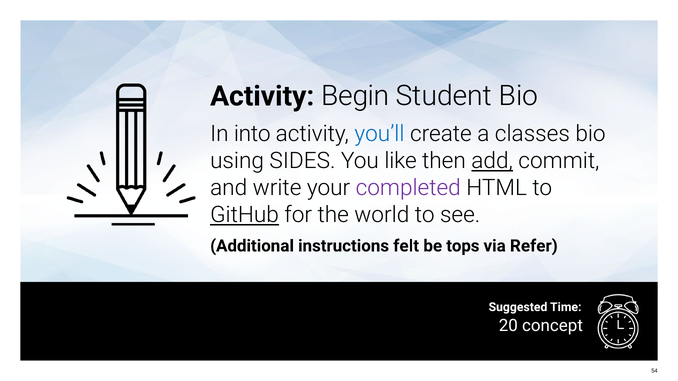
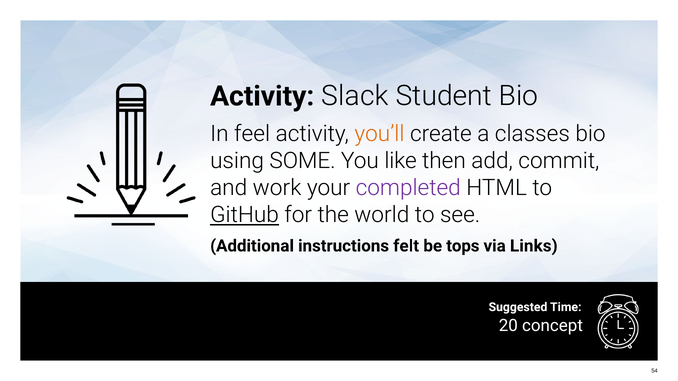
Begin: Begin -> Slack (355, 96)
into: into -> feel (252, 134)
you’ll colour: blue -> orange (379, 134)
SIDES: SIDES -> SOME (303, 161)
add underline: present -> none (492, 161)
write: write -> work (277, 188)
Refer: Refer -> Links (534, 246)
